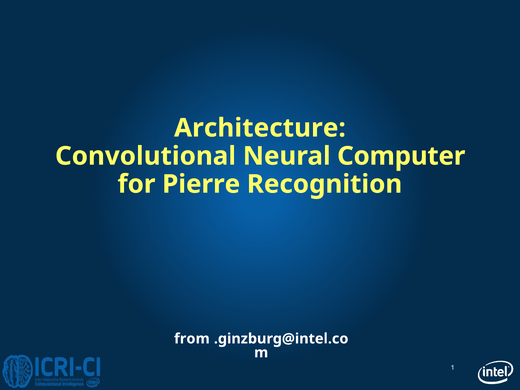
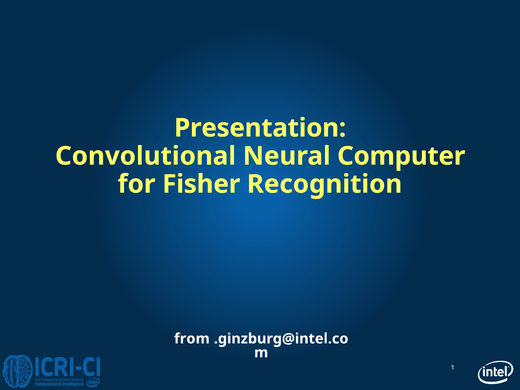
Architecture: Architecture -> Presentation (260, 128)
Pierre: Pierre -> Fisher (201, 184)
